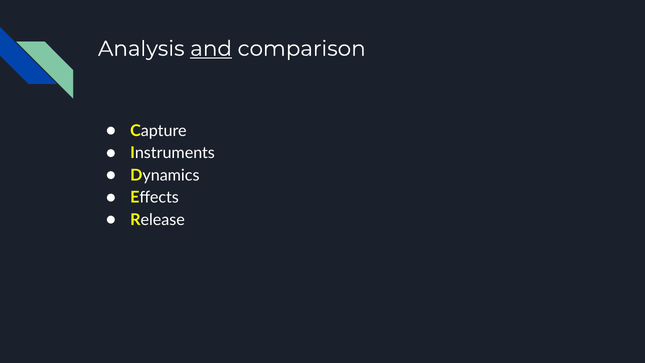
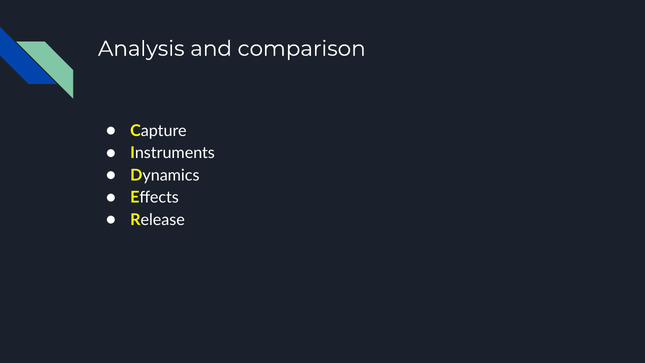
and underline: present -> none (211, 49)
